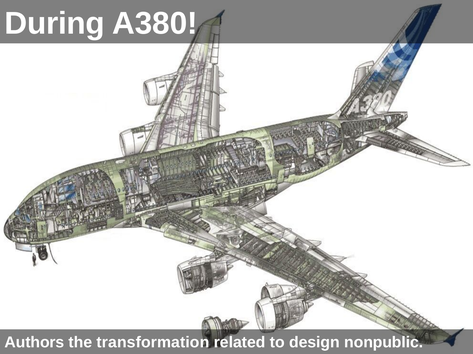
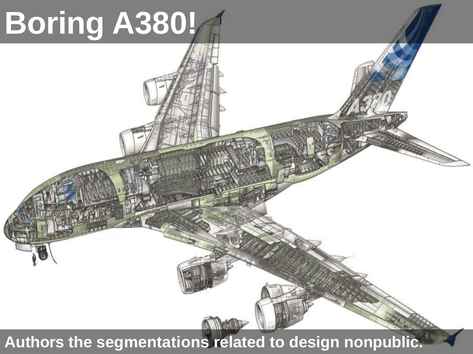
During: During -> Boring (55, 23)
transformation: transformation -> segmentations (153, 343)
